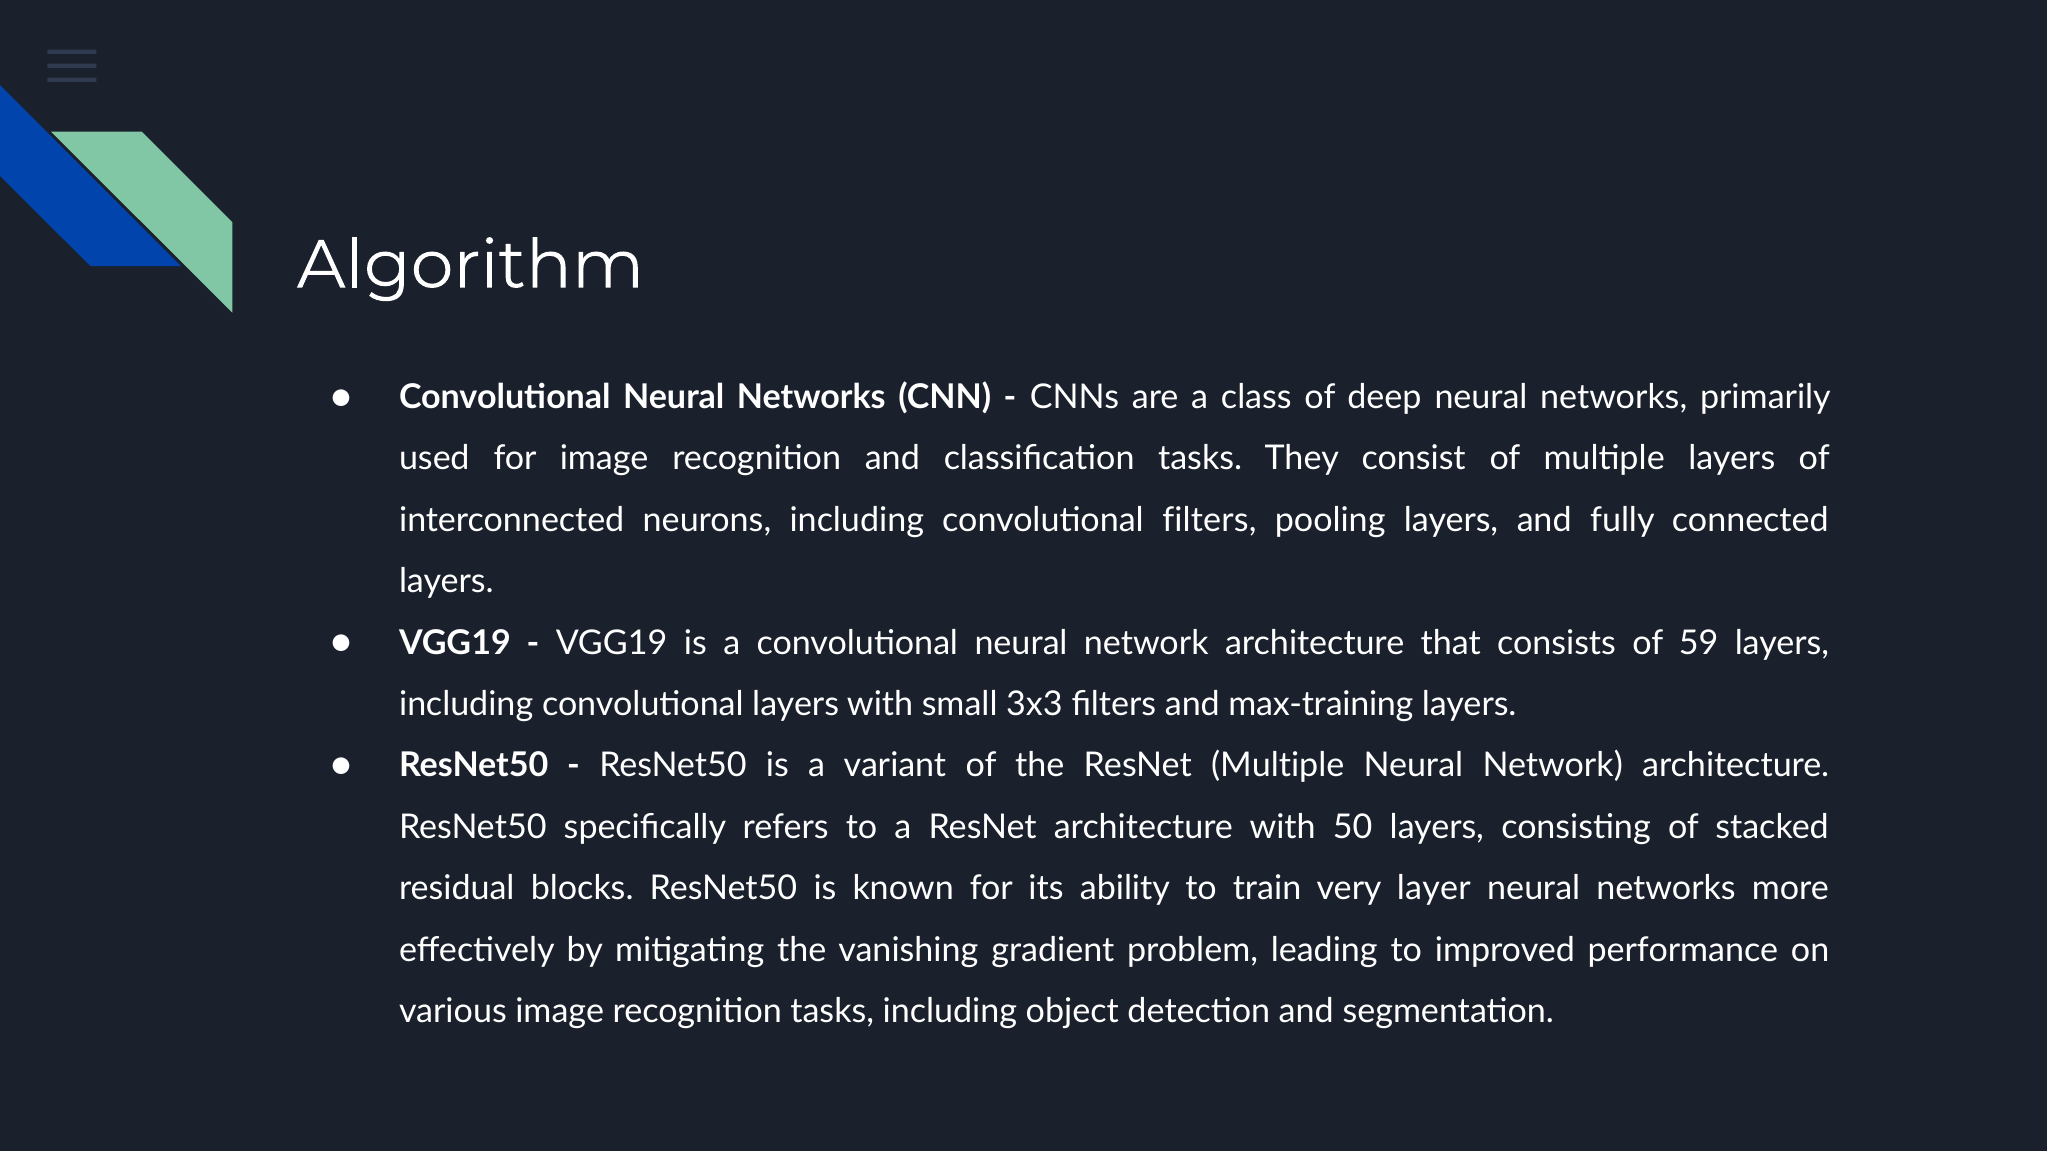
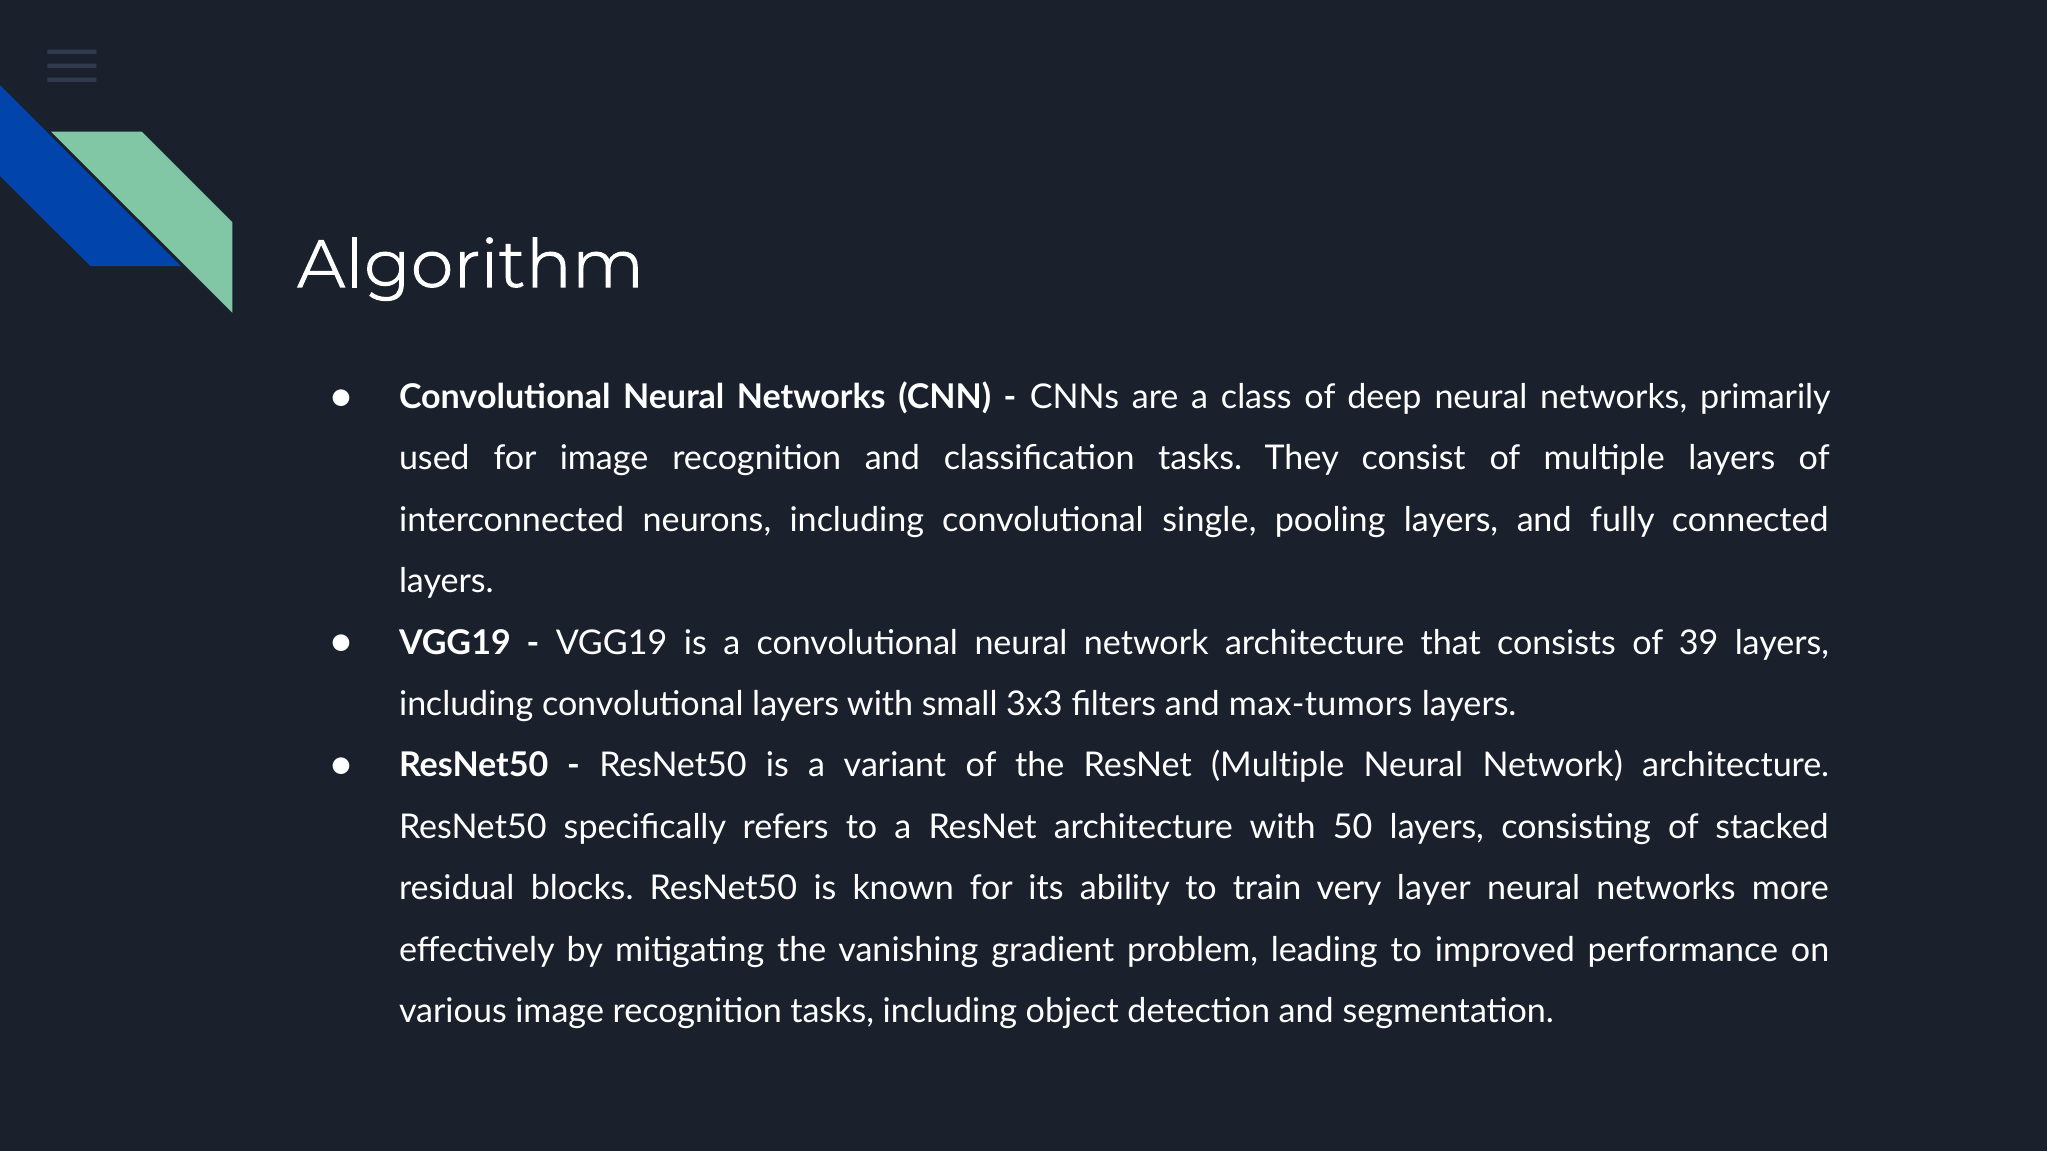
convolutional filters: filters -> single (1209, 520)
59: 59 -> 39 (1699, 643)
max-training: max-training -> max-tumors (1321, 705)
